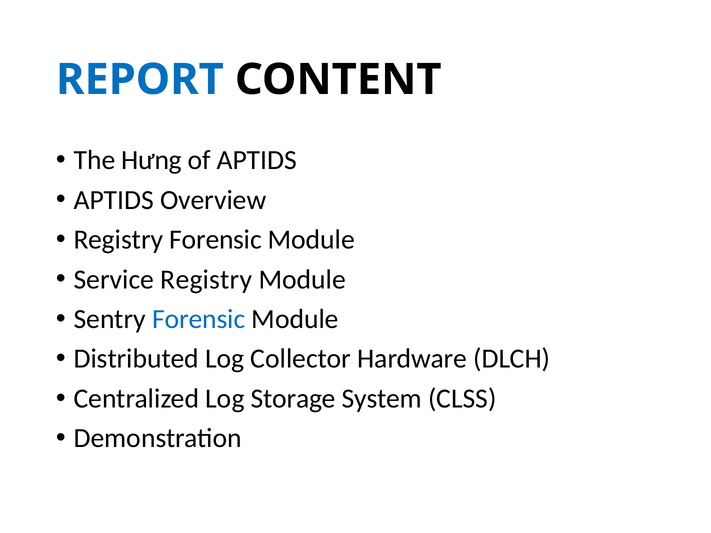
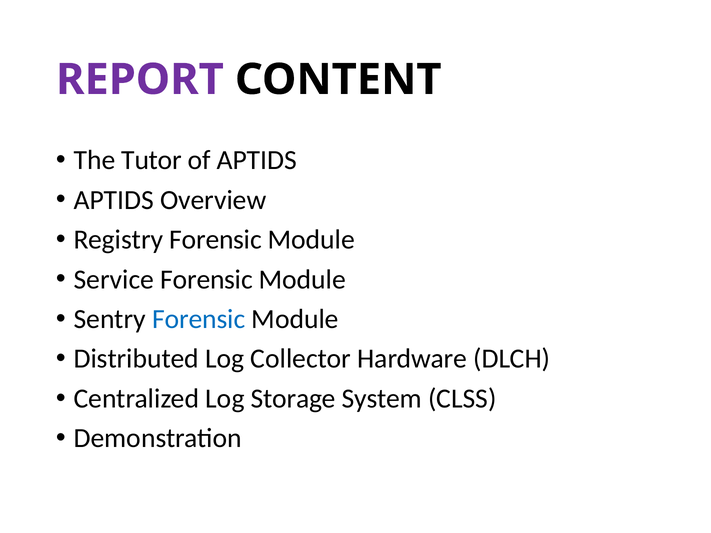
REPORT colour: blue -> purple (140, 80)
Hưng: Hưng -> Tutor (152, 160)
Service Registry: Registry -> Forensic (207, 280)
